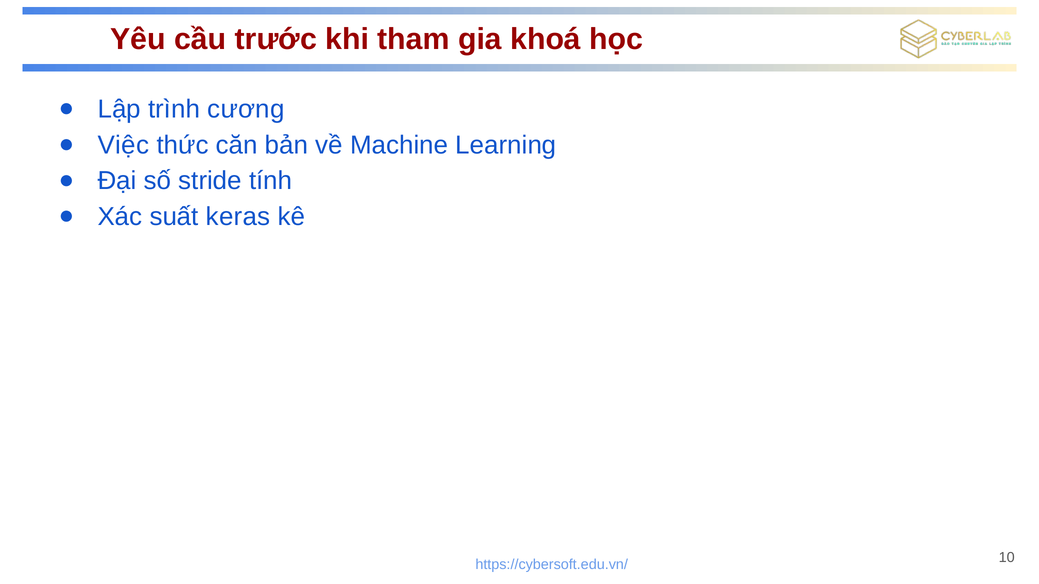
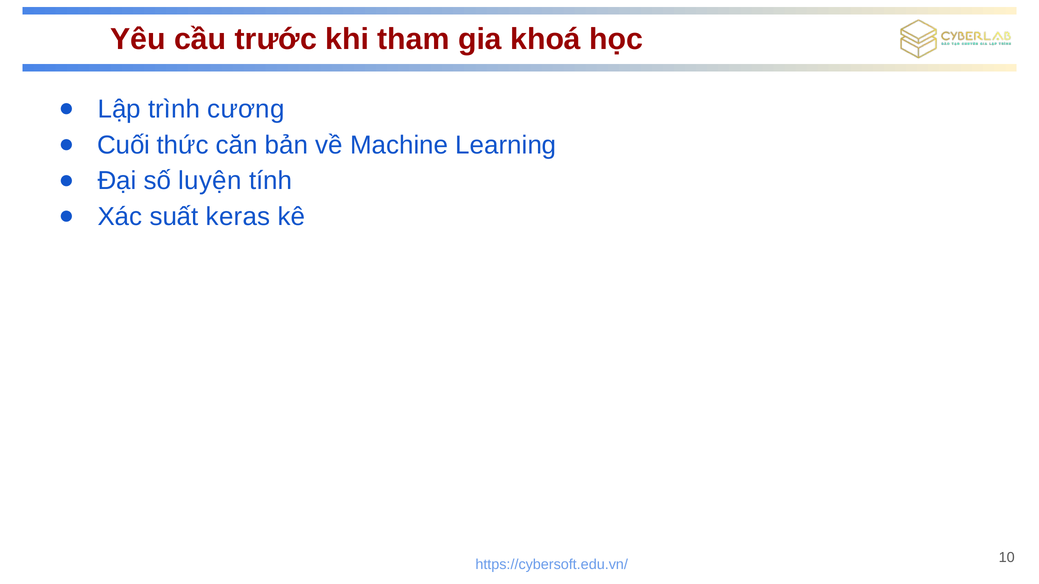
Việc: Việc -> Cuối (124, 145)
stride: stride -> luyện (210, 181)
